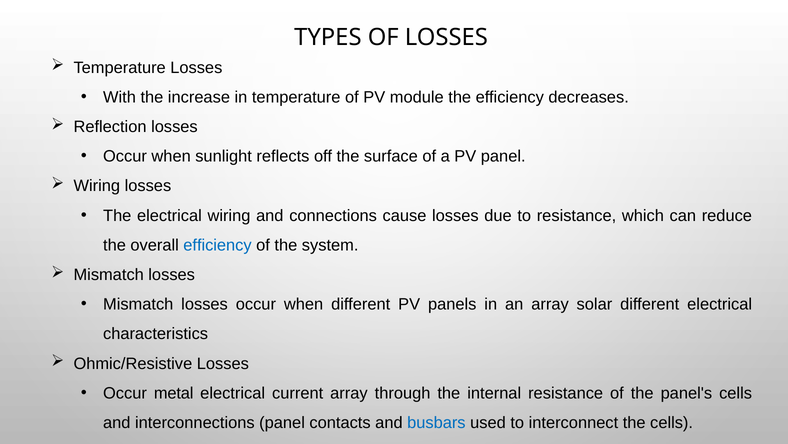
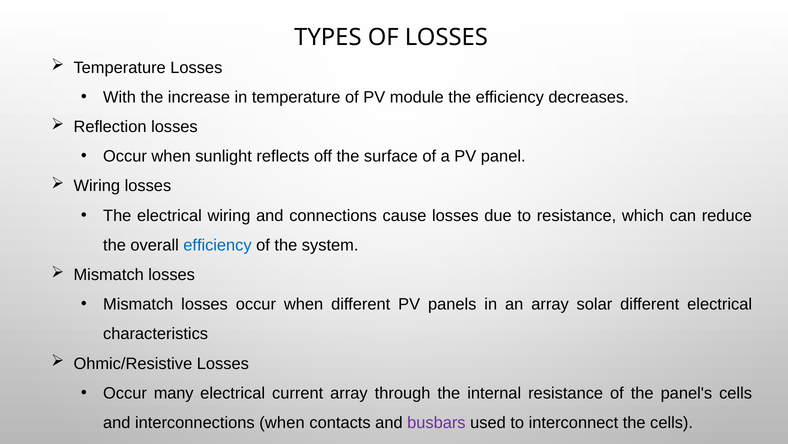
metal: metal -> many (174, 393)
interconnections panel: panel -> when (282, 422)
busbars colour: blue -> purple (436, 422)
